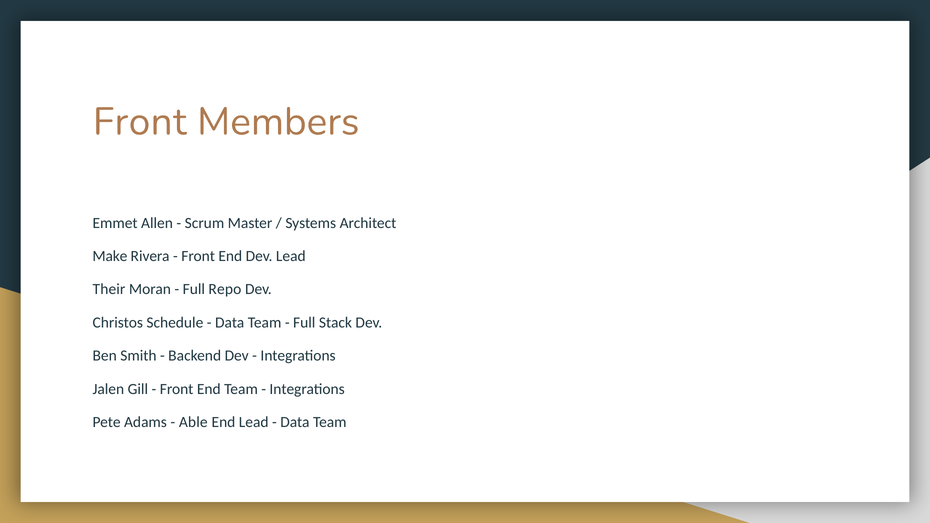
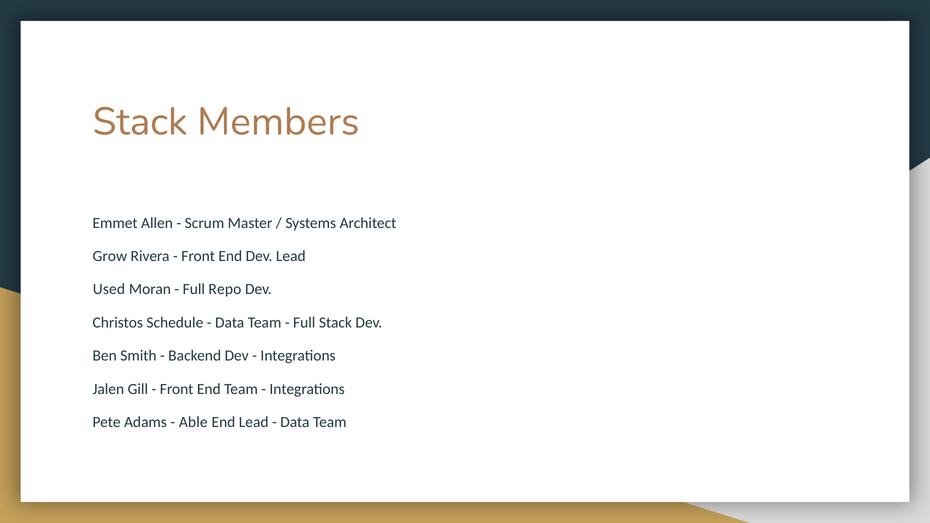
Front: Front -> Stack (140, 122)
Make: Make -> Grow (110, 256)
Their: Their -> Used (109, 289)
